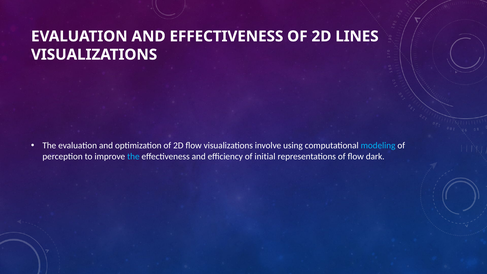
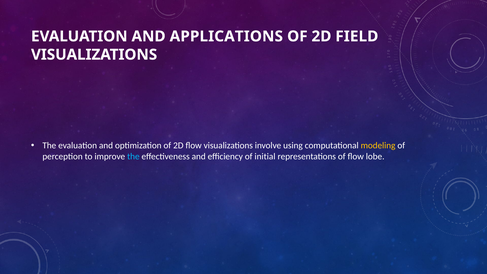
AND EFFECTIVENESS: EFFECTIVENESS -> APPLICATIONS (226, 36)
LINES: LINES -> FIELD (357, 36)
modeling colour: light blue -> yellow (378, 146)
dark: dark -> lobe (375, 157)
